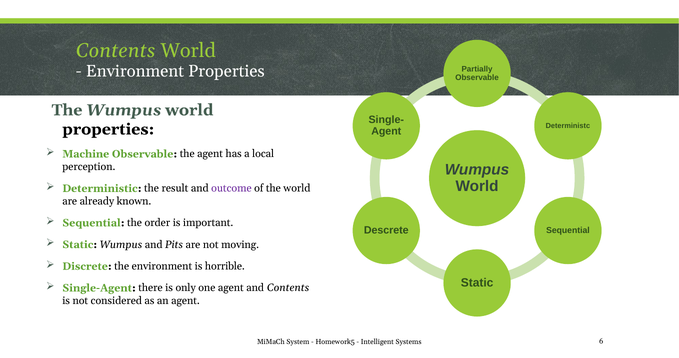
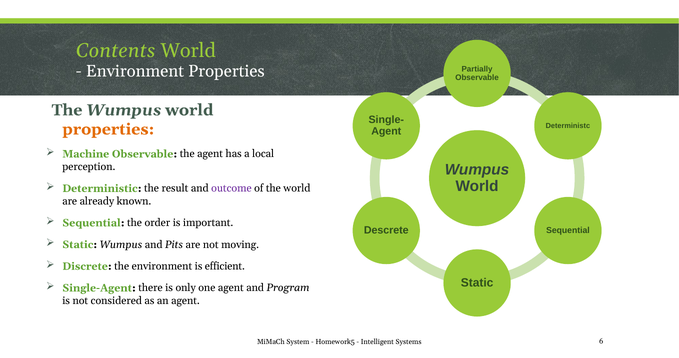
properties colour: black -> orange (108, 129)
horrible: horrible -> efficient (225, 267)
and Contents: Contents -> Program (288, 288)
